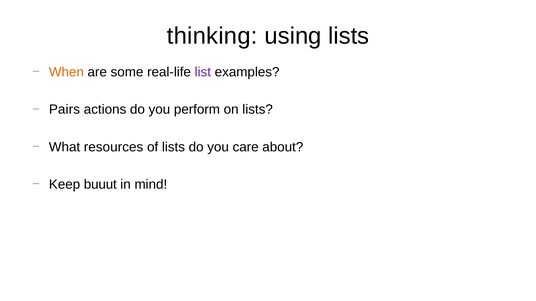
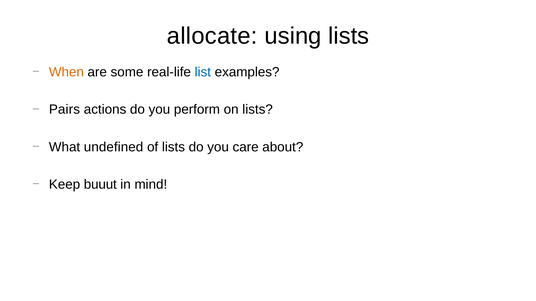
thinking: thinking -> allocate (212, 36)
list colour: purple -> blue (203, 72)
resources: resources -> undefined (114, 147)
